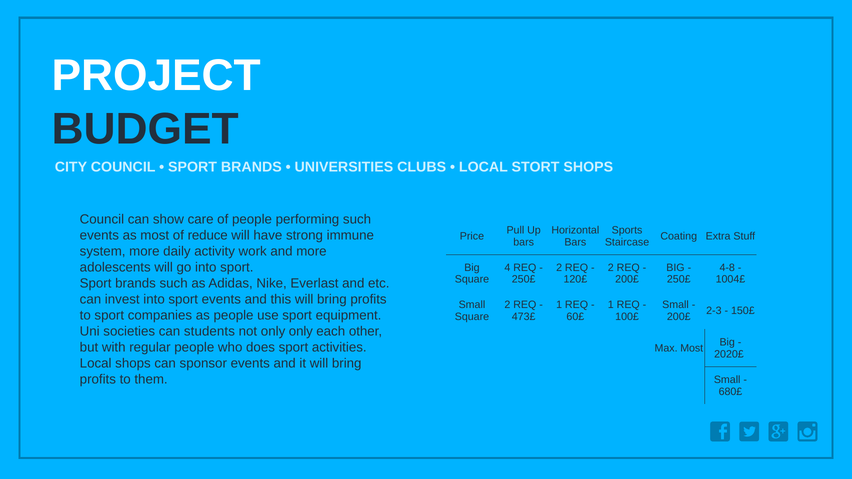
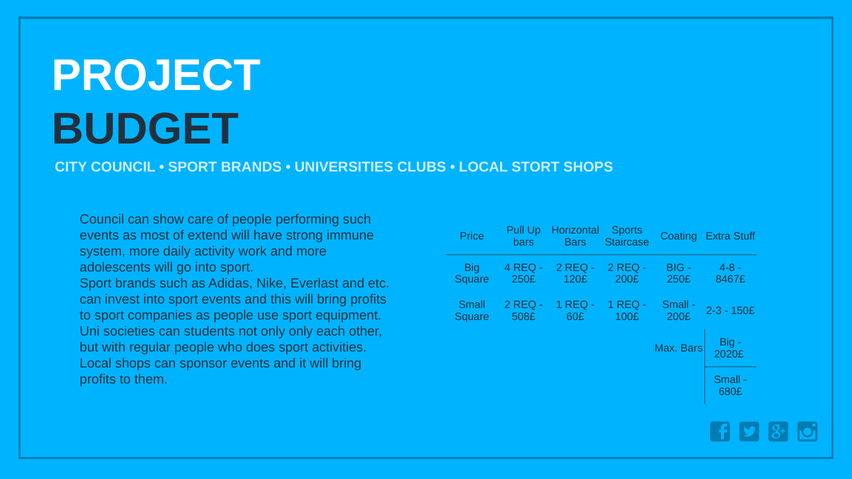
reduce: reduce -> extend (208, 236)
1004£: 1004£ -> 8467£ (730, 280)
473£: 473£ -> 508£ (524, 317)
Max Most: Most -> Bars (692, 348)
